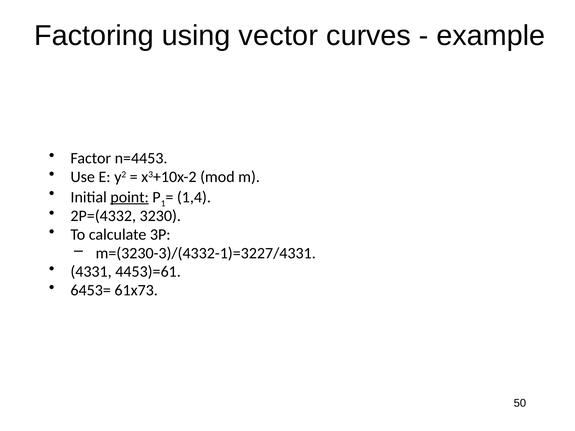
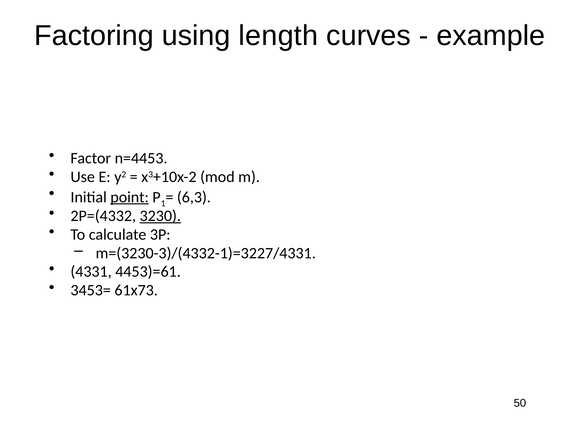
vector: vector -> length (278, 36)
1,4: 1,4 -> 6,3 (194, 197)
3230 underline: none -> present (160, 216)
6453=: 6453= -> 3453= (91, 290)
